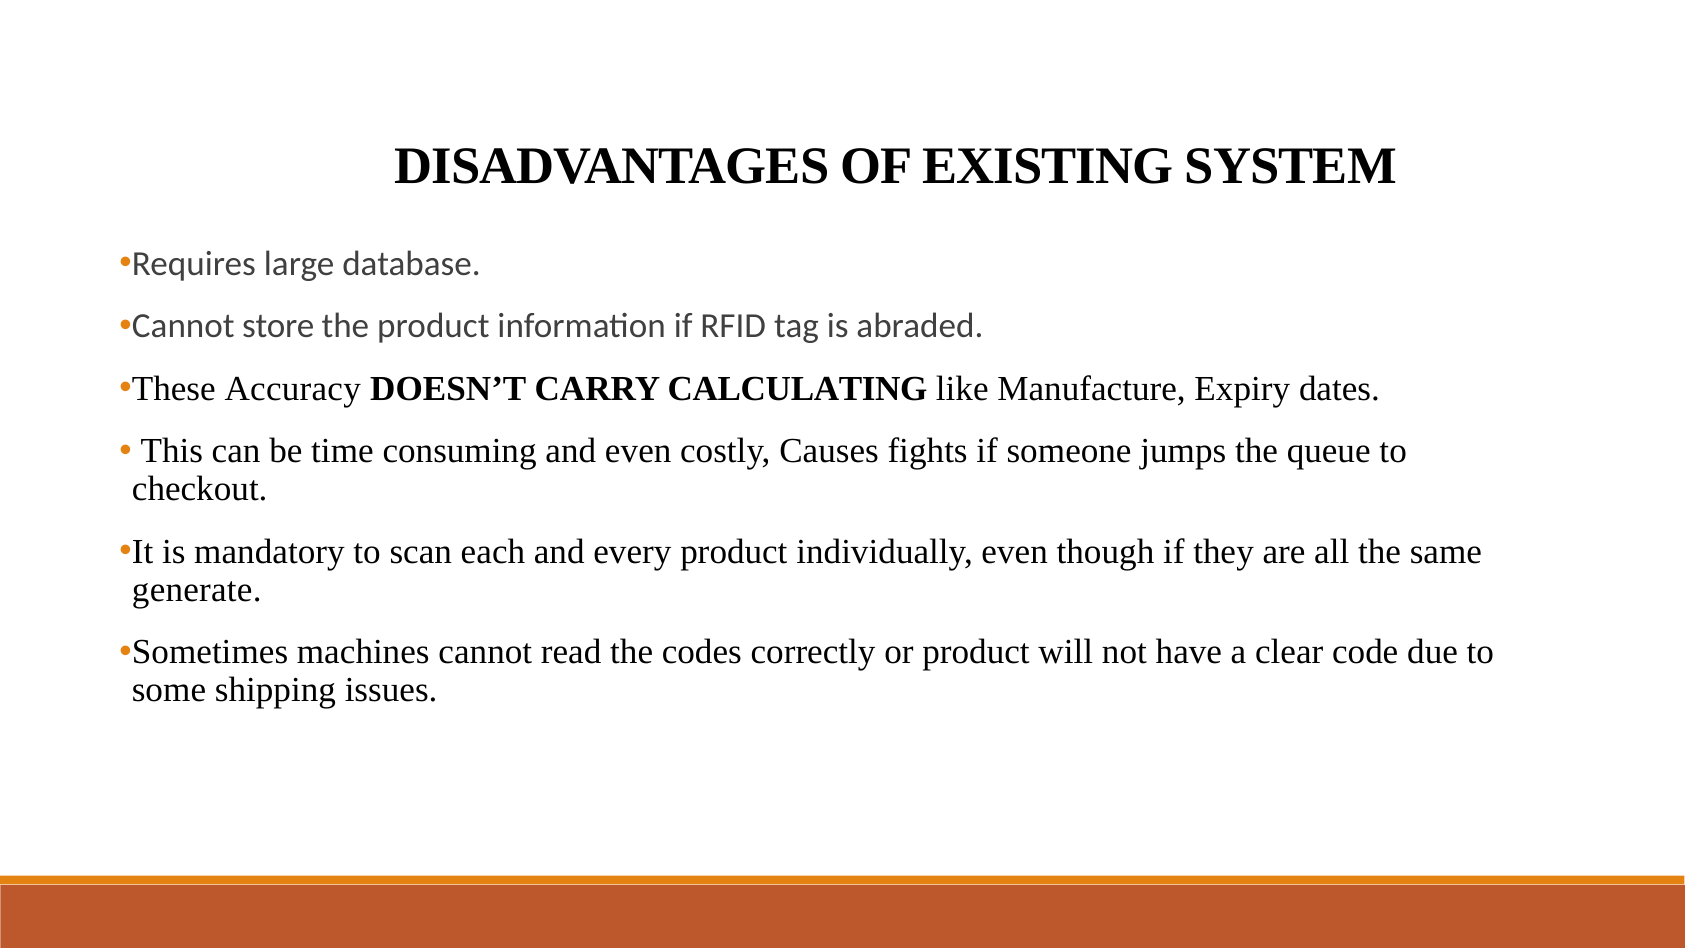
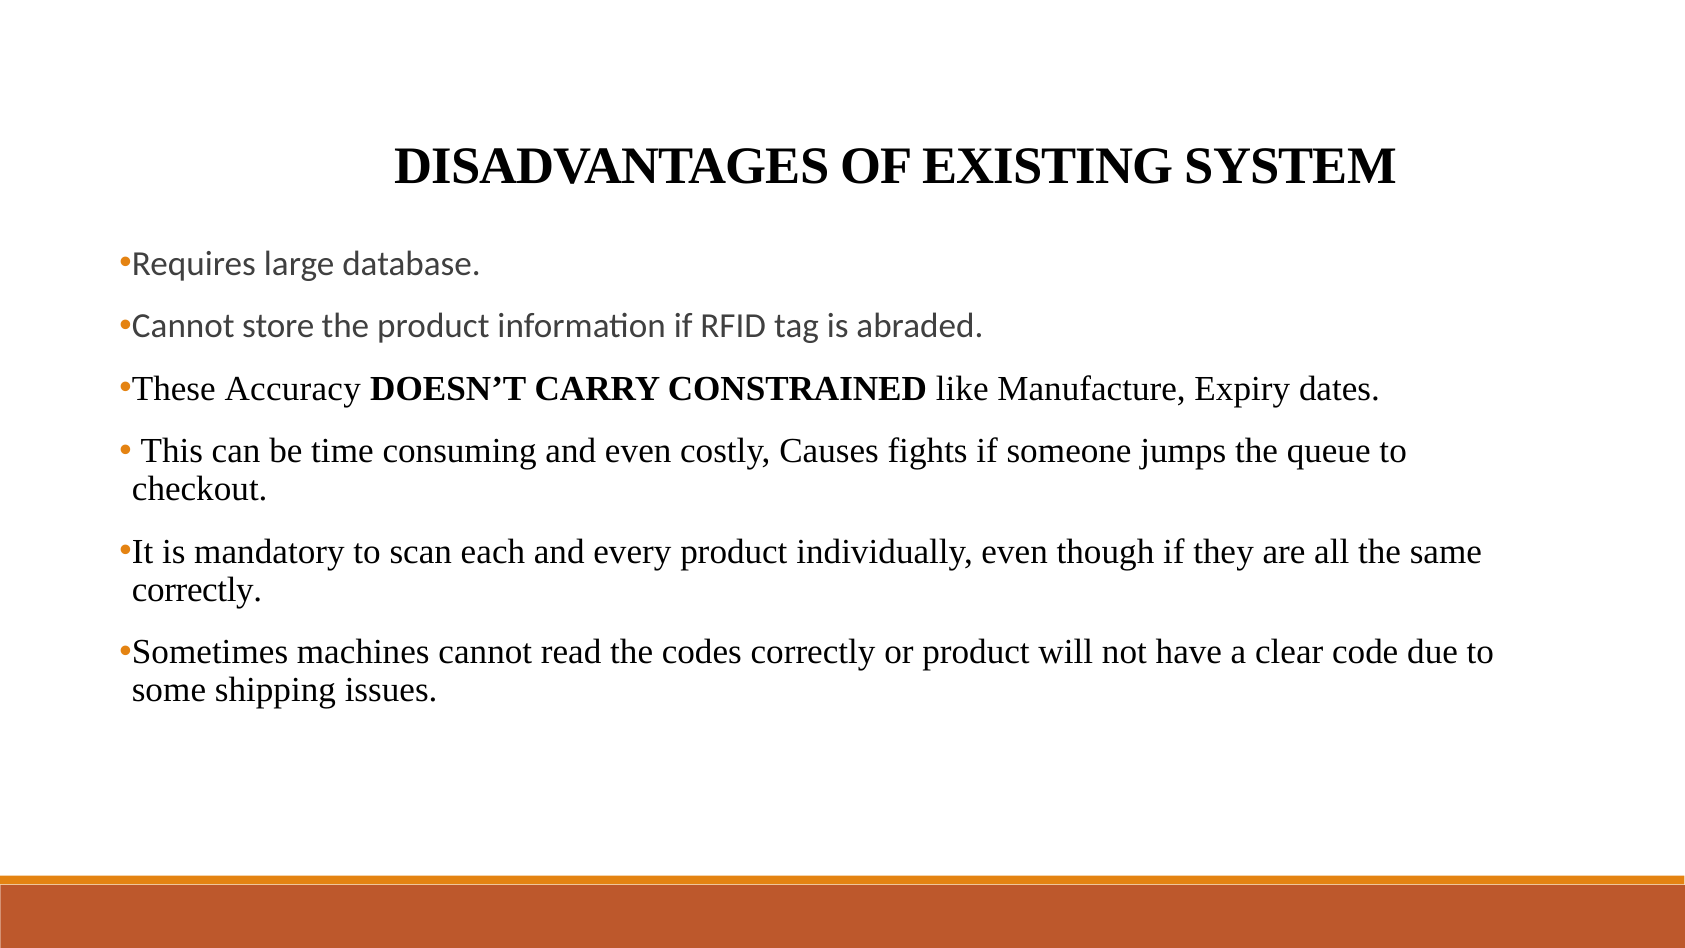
CALCULATING: CALCULATING -> CONSTRAINED (797, 389)
generate: generate -> correctly (197, 590)
